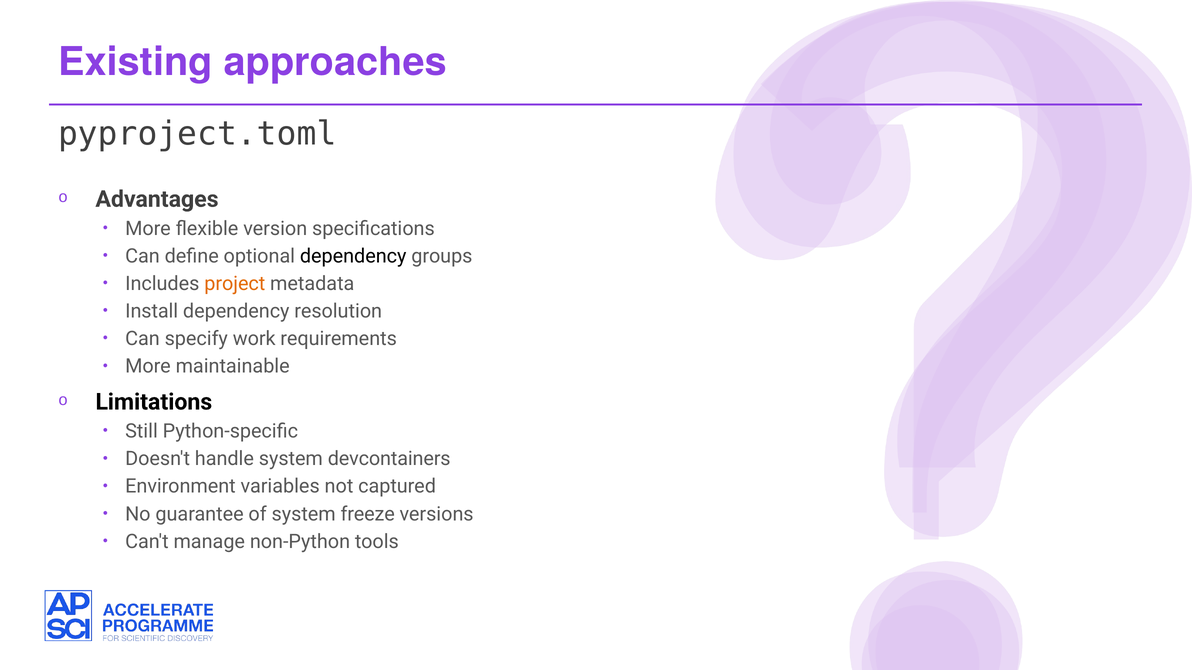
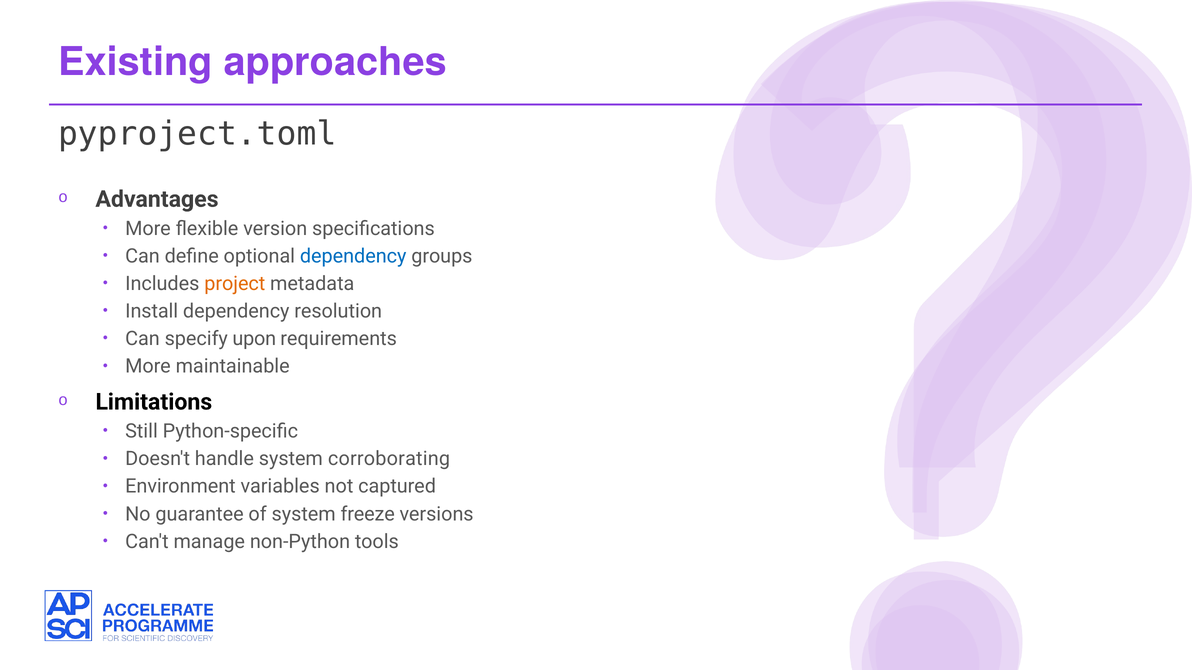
dependency colour: black -> blue (353, 256)
work: work -> upon (254, 339)
devcontainers: devcontainers -> corroborating (389, 459)
